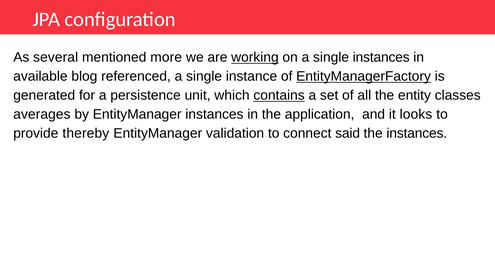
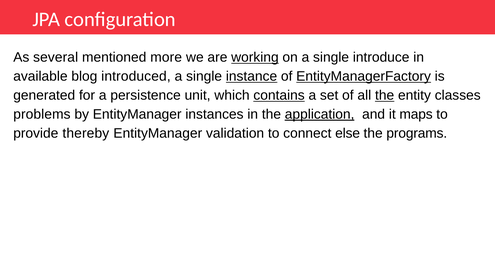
single instances: instances -> introduce (381, 58)
referenced: referenced -> introduced (136, 77)
instance underline: none -> present (252, 77)
the underline: none -> present (385, 96)
averages: averages -> problems (42, 114)
application underline: none -> present (320, 114)
looks: looks -> maps (416, 114)
said: said -> else (348, 133)
the instances: instances -> programs (417, 133)
